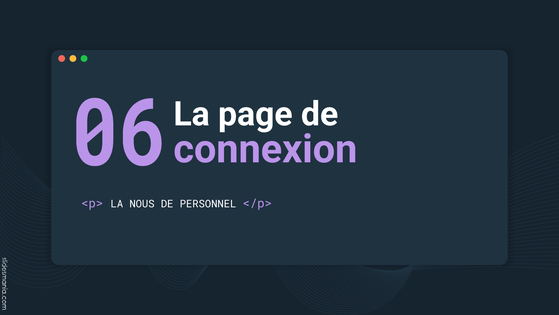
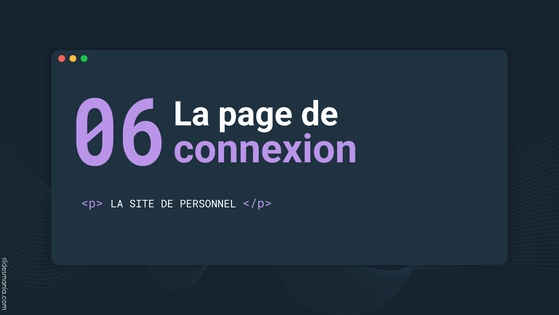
NOUS: NOUS -> SITE (142, 204)
